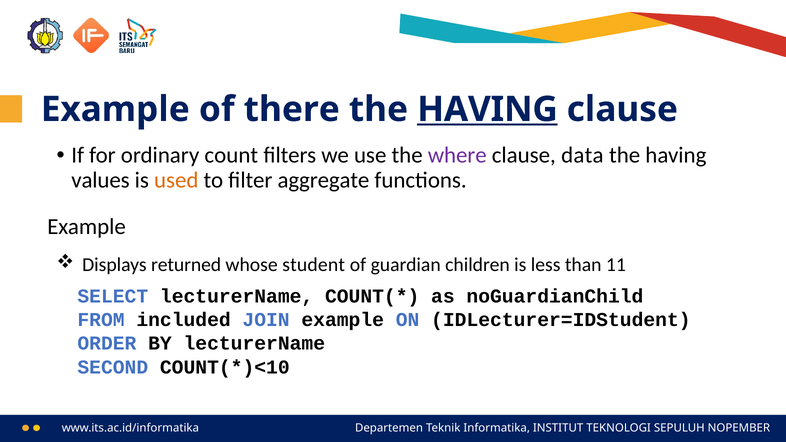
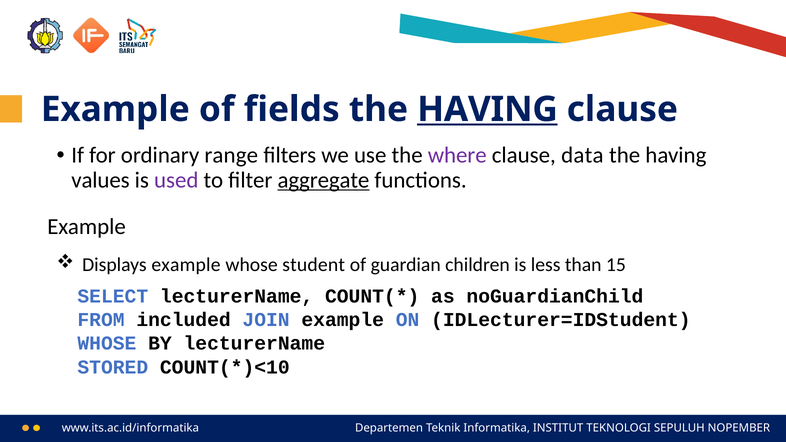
there: there -> fields (292, 109)
count: count -> range (231, 155)
used colour: orange -> purple (176, 180)
aggregate underline: none -> present (323, 180)
Displays returned: returned -> example (186, 265)
11: 11 -> 15 (616, 265)
ORDER: ORDER -> WHOSE (107, 344)
SECOND: SECOND -> STORED (113, 367)
